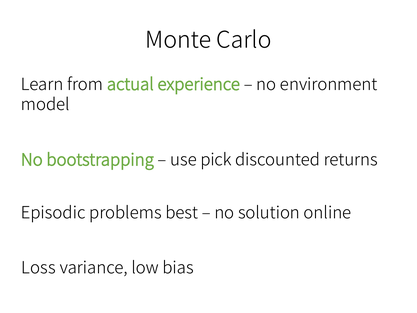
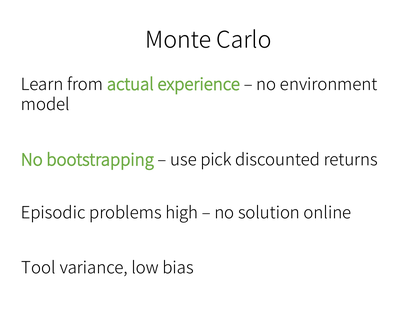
best: best -> high (182, 213)
Loss: Loss -> Tool (38, 268)
